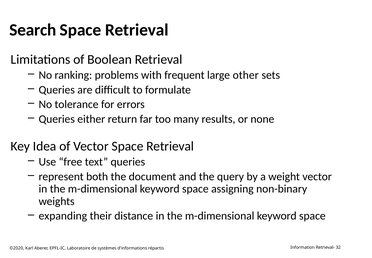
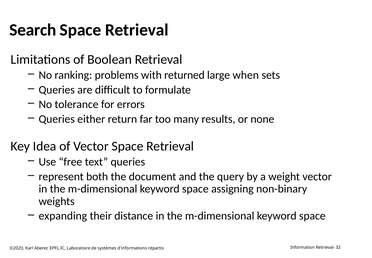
frequent: frequent -> returned (184, 75)
other: other -> when (246, 75)
